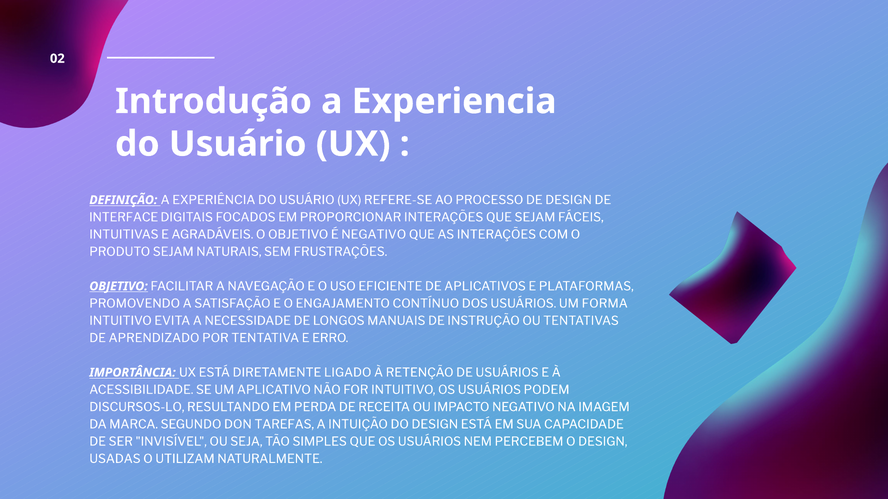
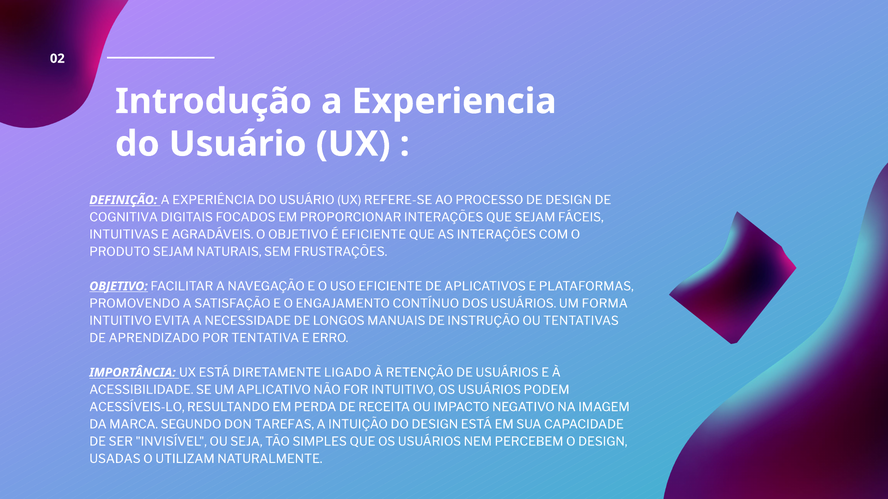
INTERFACE: INTERFACE -> COGNITIVA (124, 217)
É NEGATIVO: NEGATIVO -> EFICIENTE (374, 235)
DISCURSOS-LO: DISCURSOS-LO -> ACESSÍVEIS-LO (137, 407)
